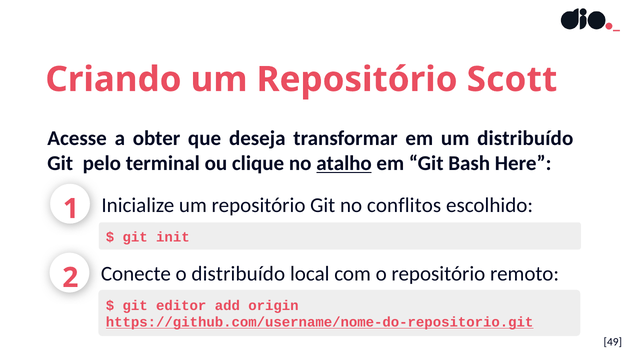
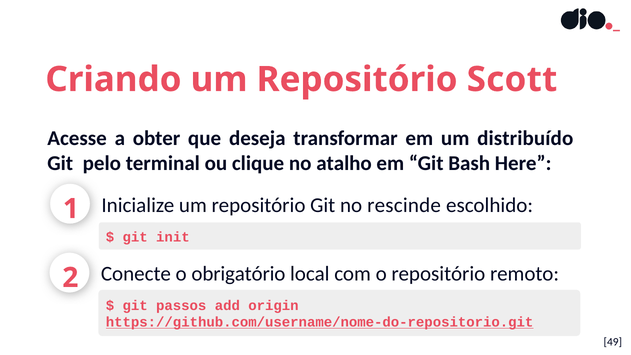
atalho underline: present -> none (344, 163)
conflitos: conflitos -> rescinde (404, 205)
o distribuído: distribuído -> obrigatório (238, 274)
editor: editor -> passos (181, 305)
